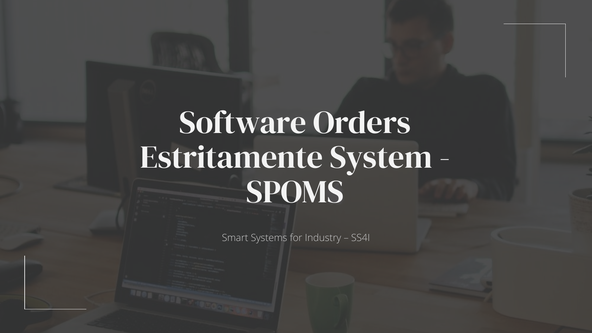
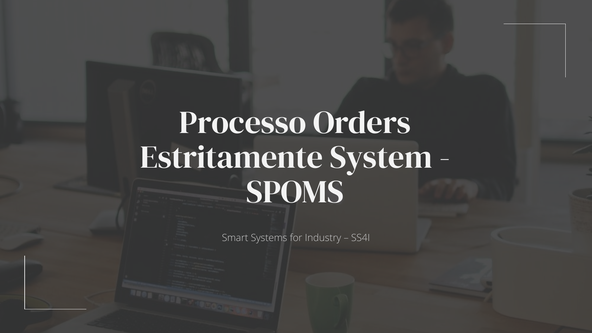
Software: Software -> Processo (243, 123)
